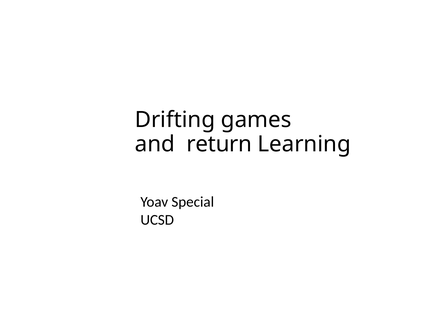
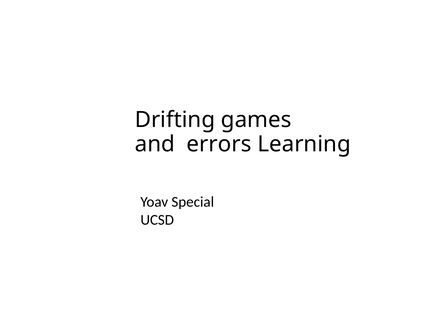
return: return -> errors (219, 144)
